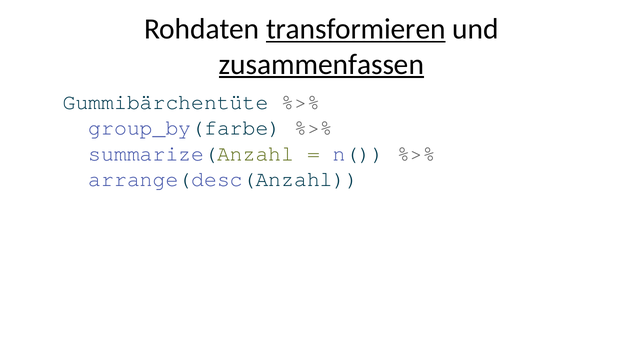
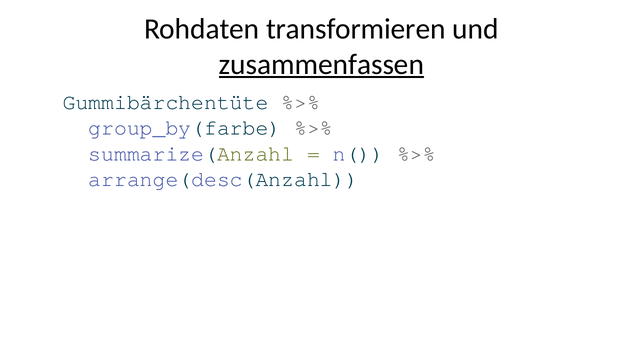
transformieren underline: present -> none (356, 29)
